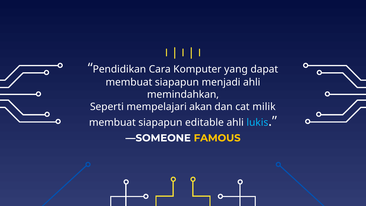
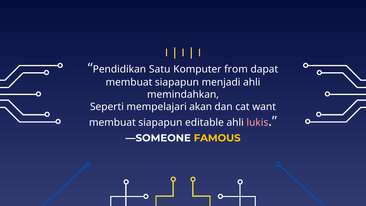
Cara: Cara -> Satu (160, 69)
yang: yang -> from (236, 69)
milik: milik -> want (264, 107)
lukis colour: light blue -> pink (257, 122)
